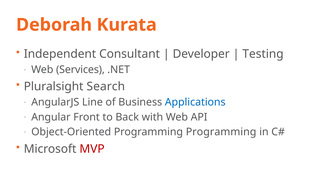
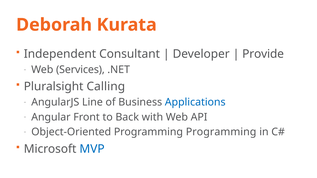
Testing: Testing -> Provide (263, 54)
Search: Search -> Calling (106, 87)
MVP colour: red -> blue (92, 149)
